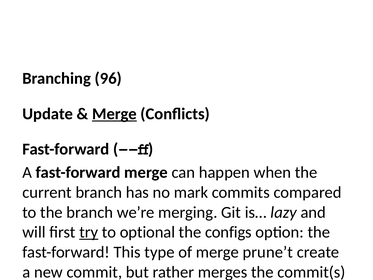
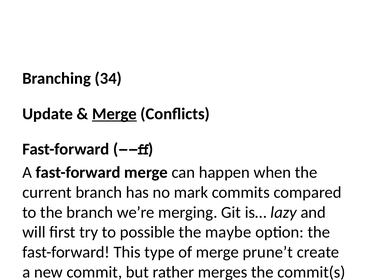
96: 96 -> 34 (108, 78)
try underline: present -> none (89, 232)
optional: optional -> possible (147, 232)
configs: configs -> maybe (228, 232)
